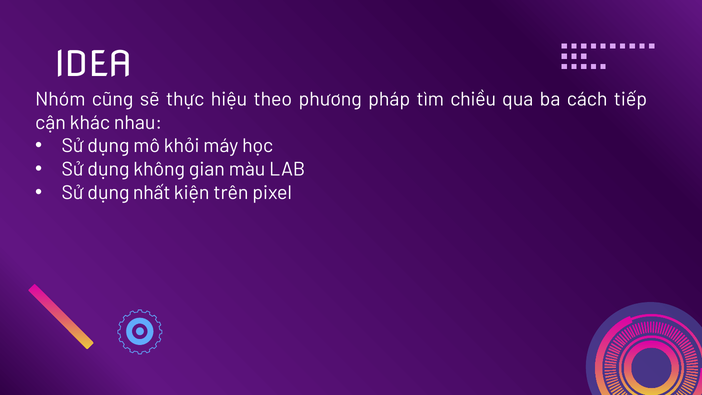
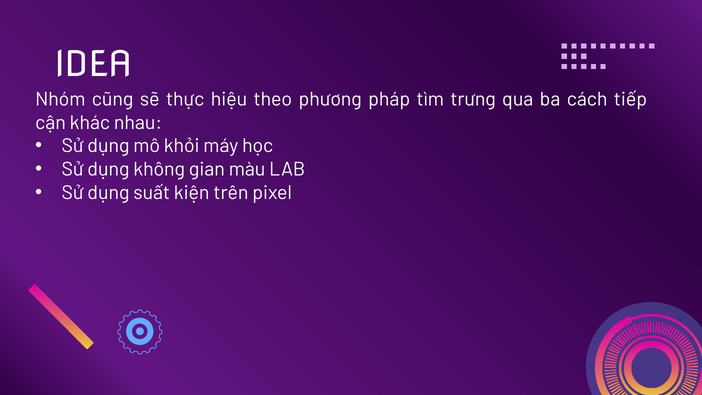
chiều: chiều -> trưng (473, 99)
nhất: nhất -> suất (152, 193)
